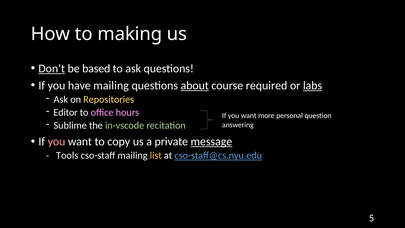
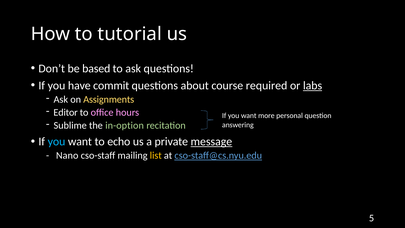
making: making -> tutorial (130, 34)
Don’t underline: present -> none (52, 68)
have mailing: mailing -> commit (111, 85)
about underline: present -> none (195, 85)
Repositories: Repositories -> Assignments (109, 99)
in-vscode: in-vscode -> in-option (125, 125)
you colour: pink -> light blue (57, 142)
copy: copy -> echo (119, 142)
Tools: Tools -> Nano (67, 156)
